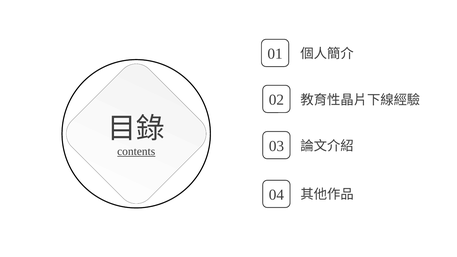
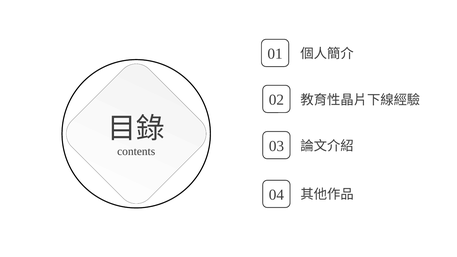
contents underline: present -> none (136, 151)
